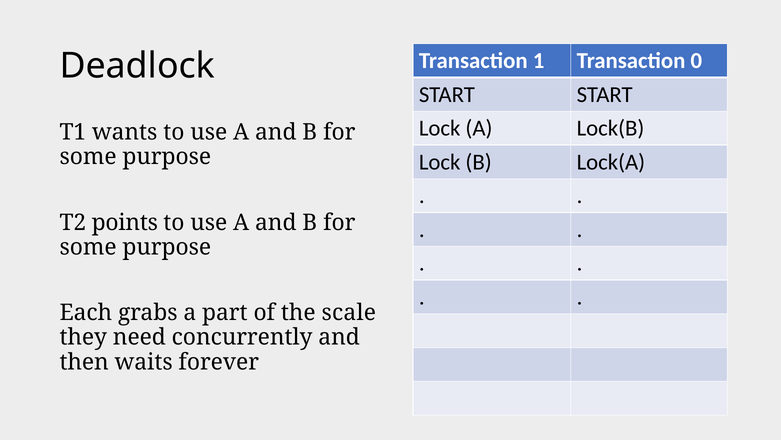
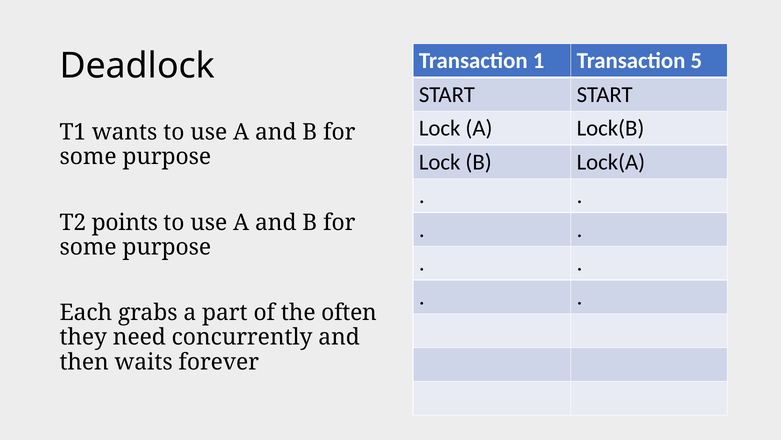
0: 0 -> 5 (696, 61)
scale: scale -> often (349, 312)
